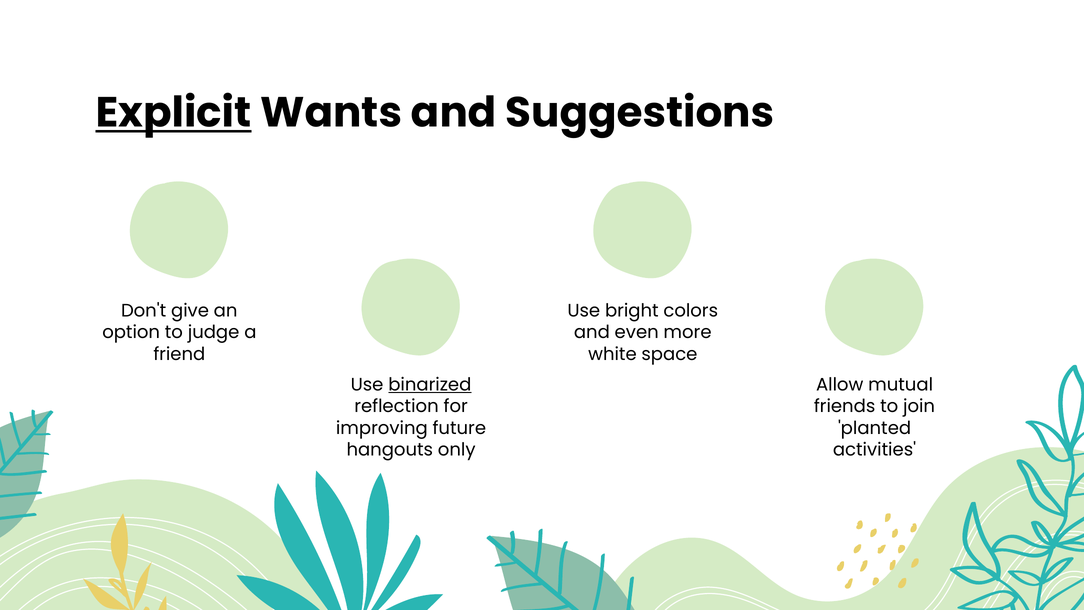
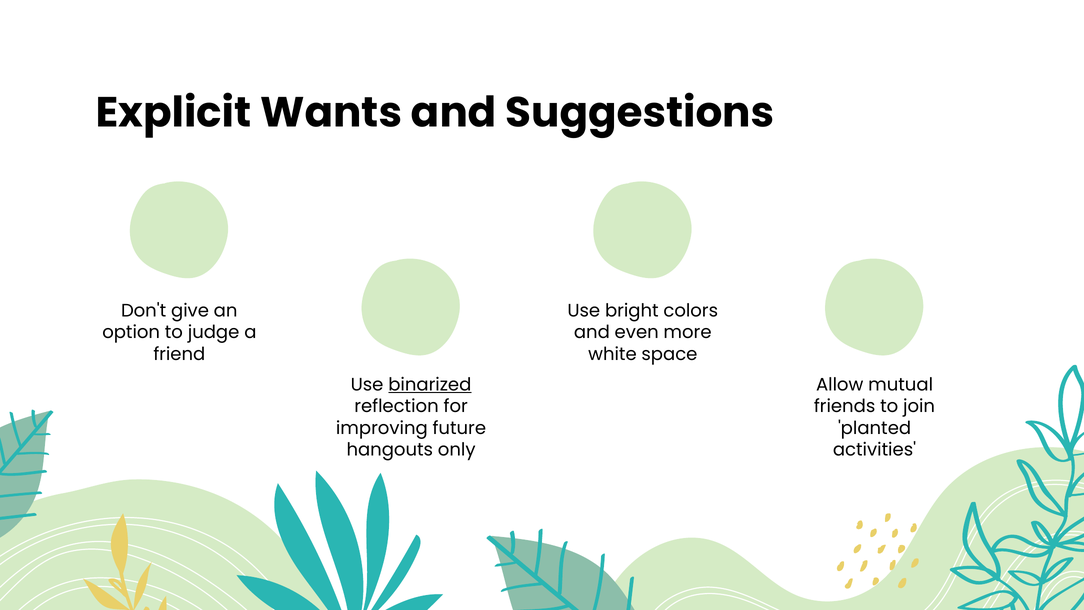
Explicit underline: present -> none (173, 113)
